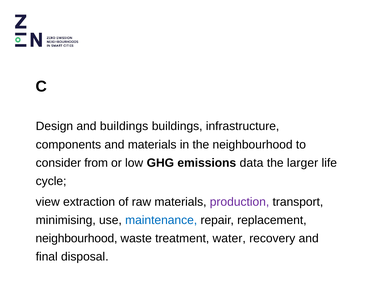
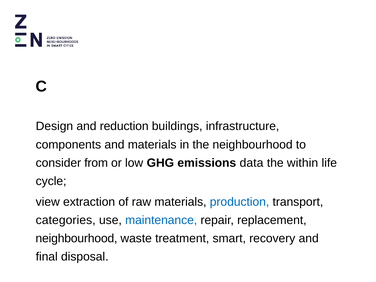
and buildings: buildings -> reduction (124, 126)
larger: larger -> within (303, 163)
production colour: purple -> blue (240, 202)
minimising: minimising -> categories (66, 220)
water: water -> smart (229, 238)
